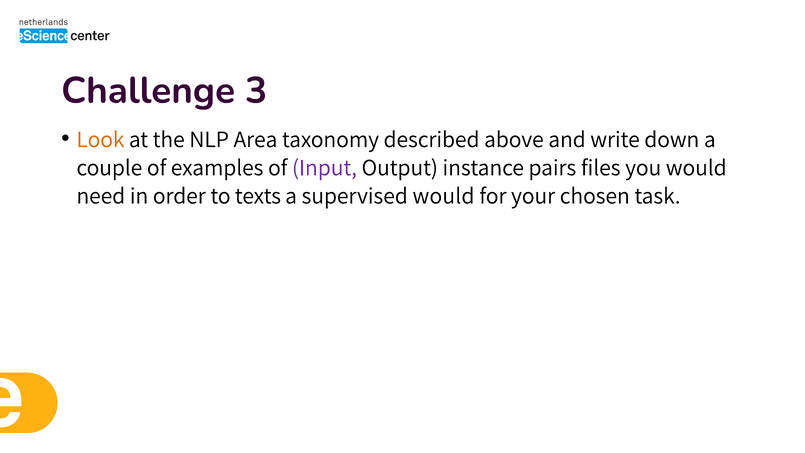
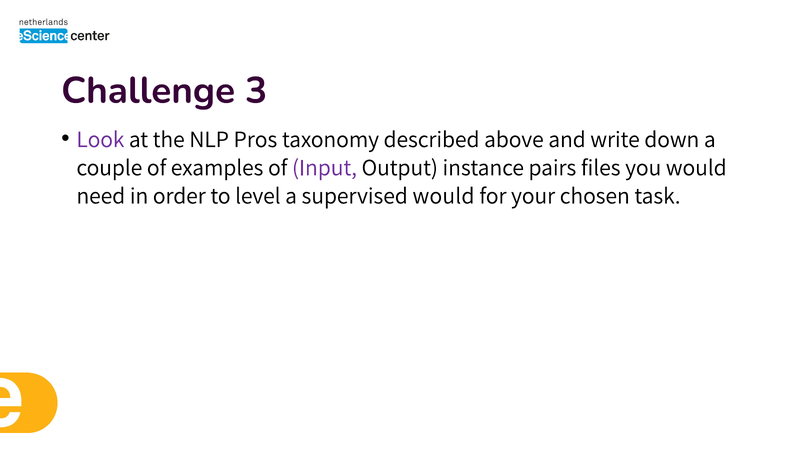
Look colour: orange -> purple (100, 139)
Area: Area -> Pros (255, 139)
texts: texts -> level (258, 196)
